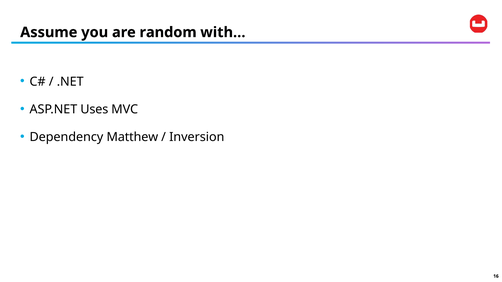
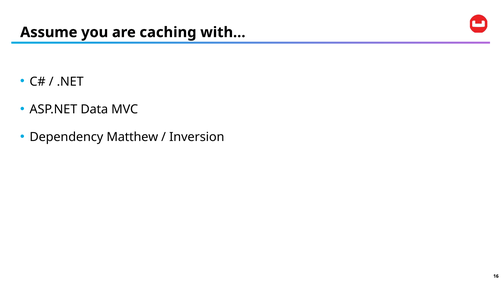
random: random -> caching (168, 32)
Uses: Uses -> Data (94, 109)
